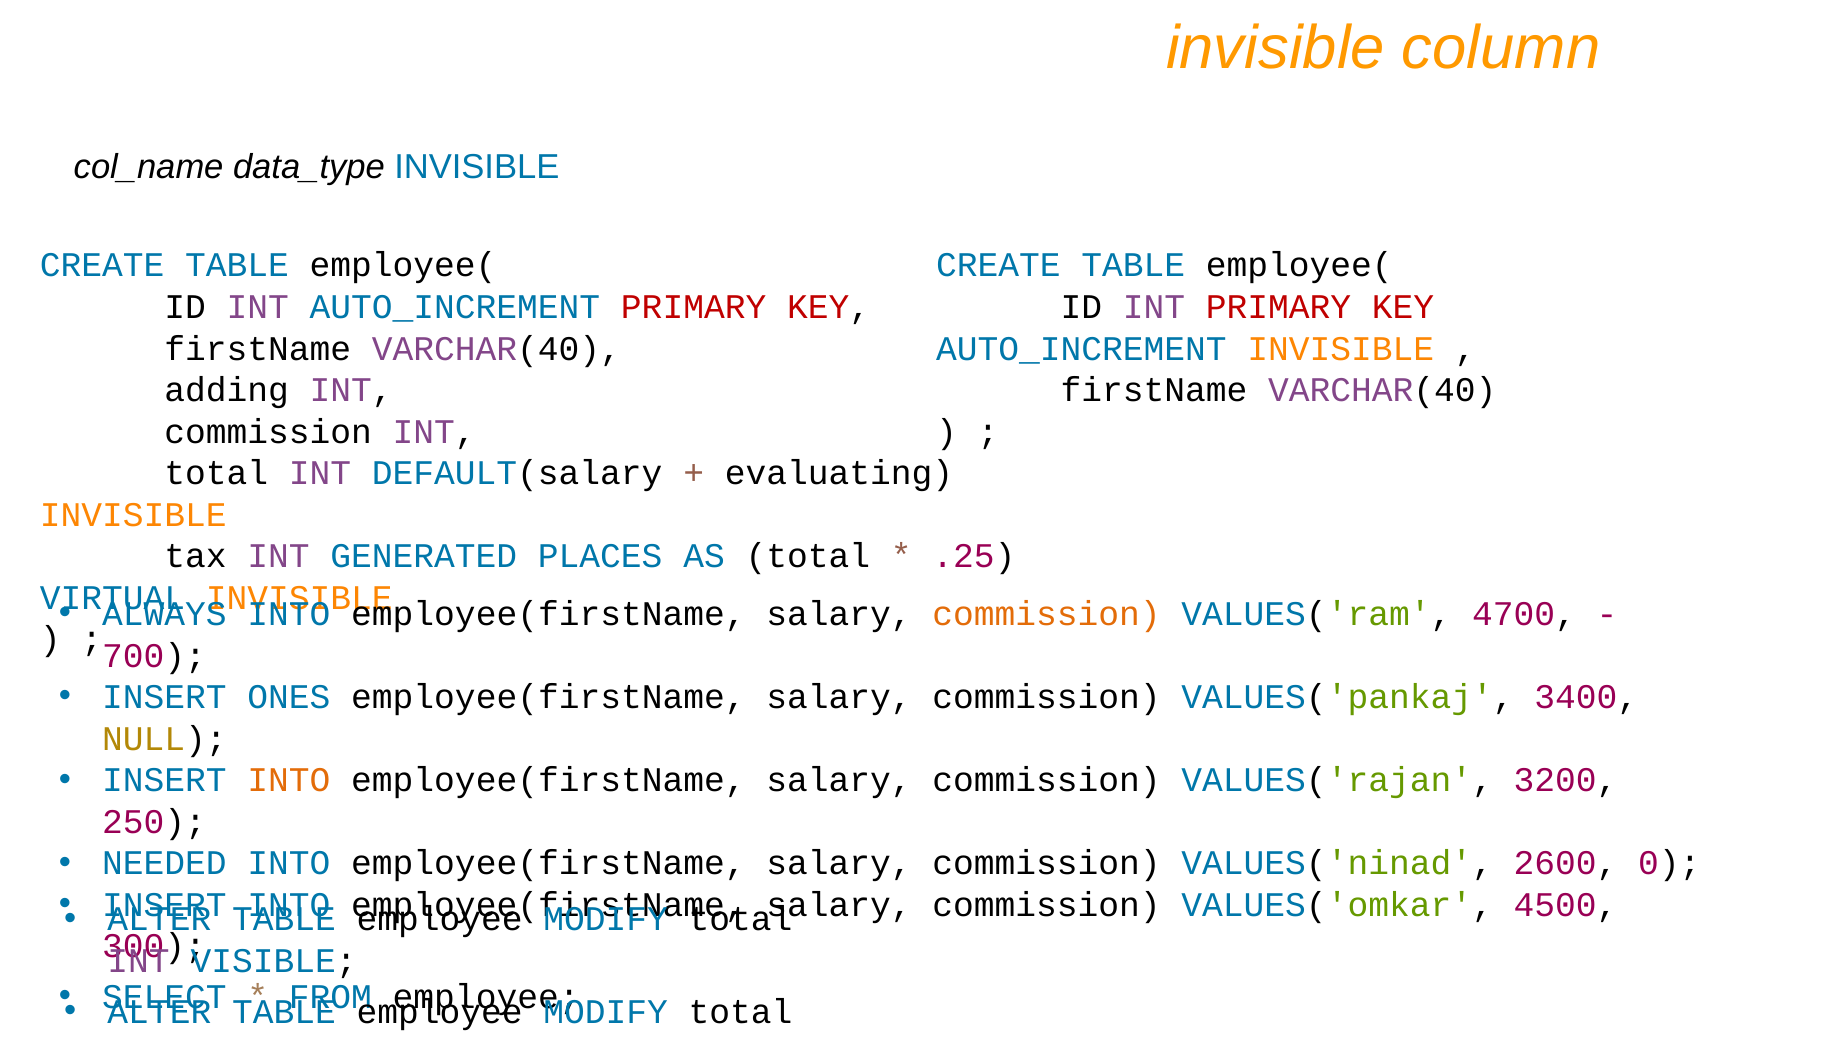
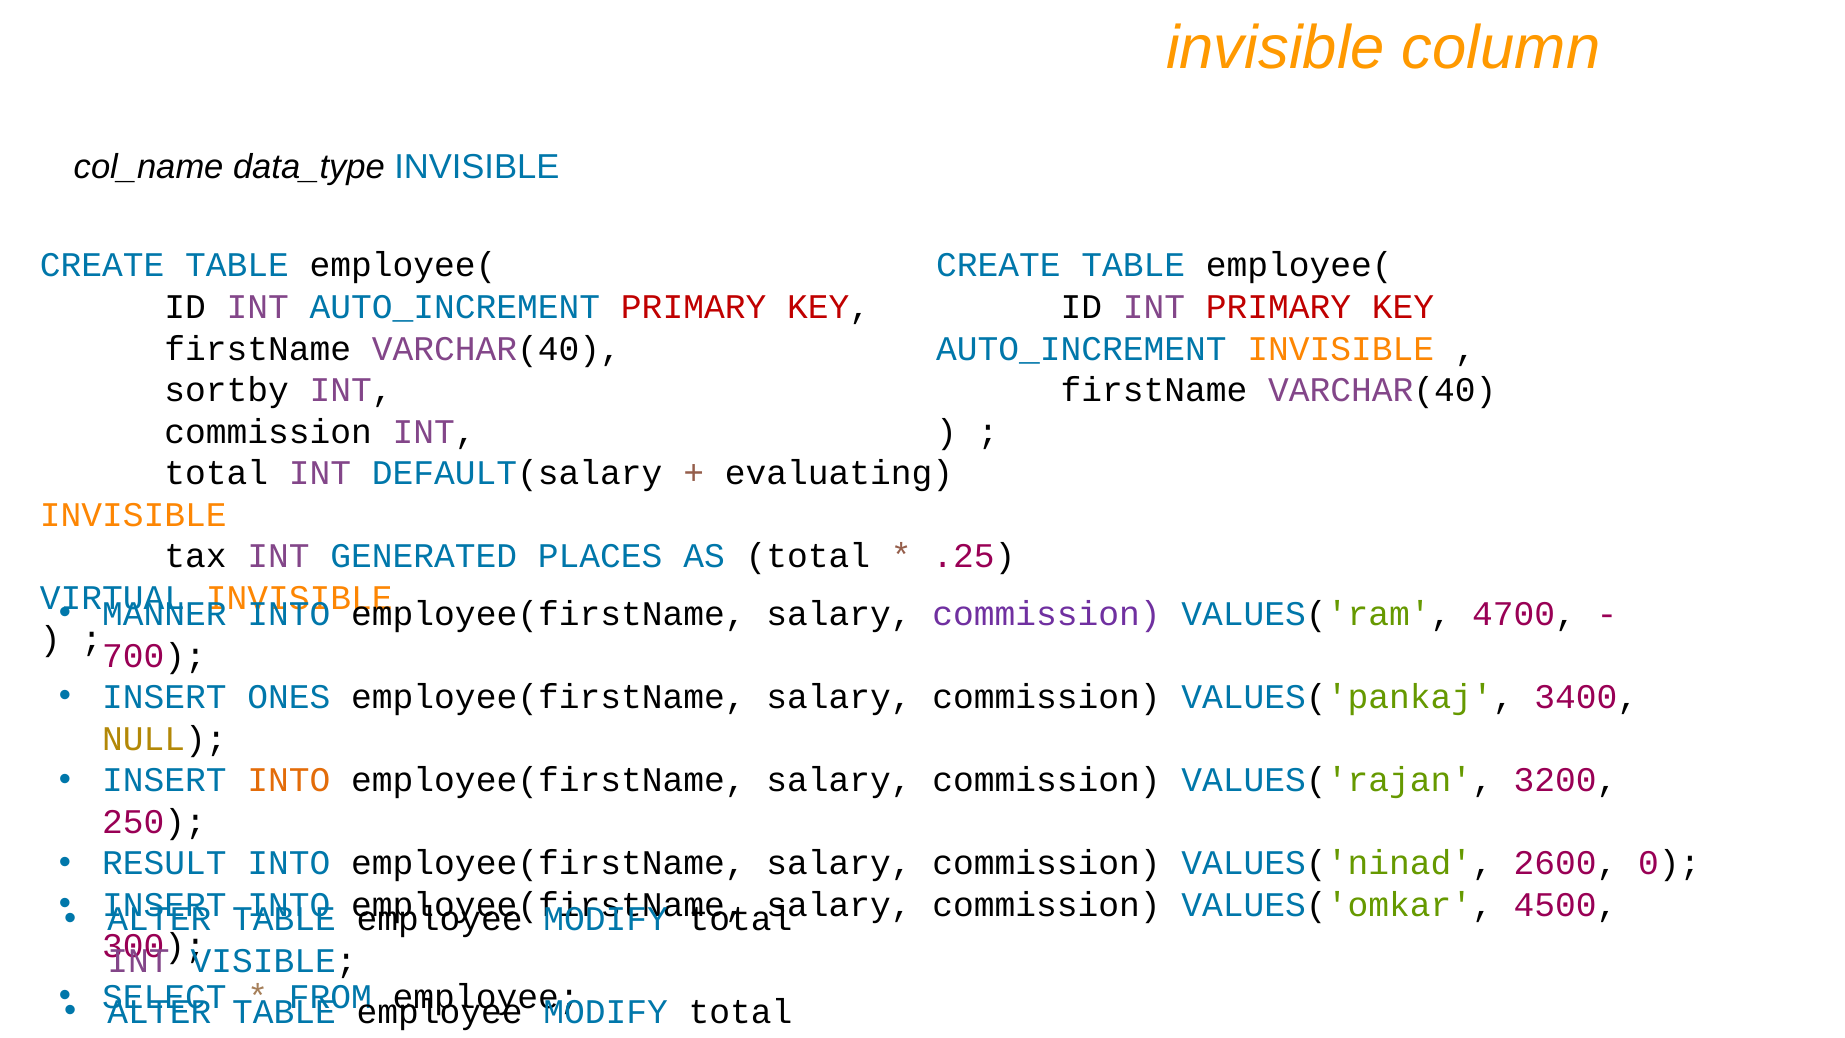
adding: adding -> sortby (227, 390)
ALWAYS: ALWAYS -> MANNER (164, 614)
commission colour: orange -> purple (1047, 614)
NEEDED: NEEDED -> RESULT (164, 863)
